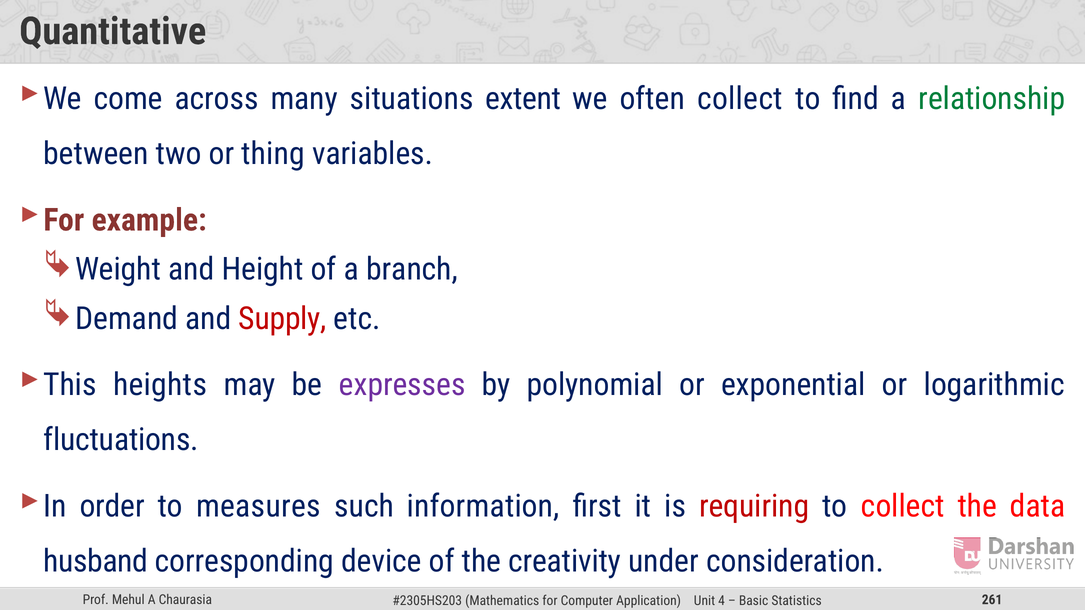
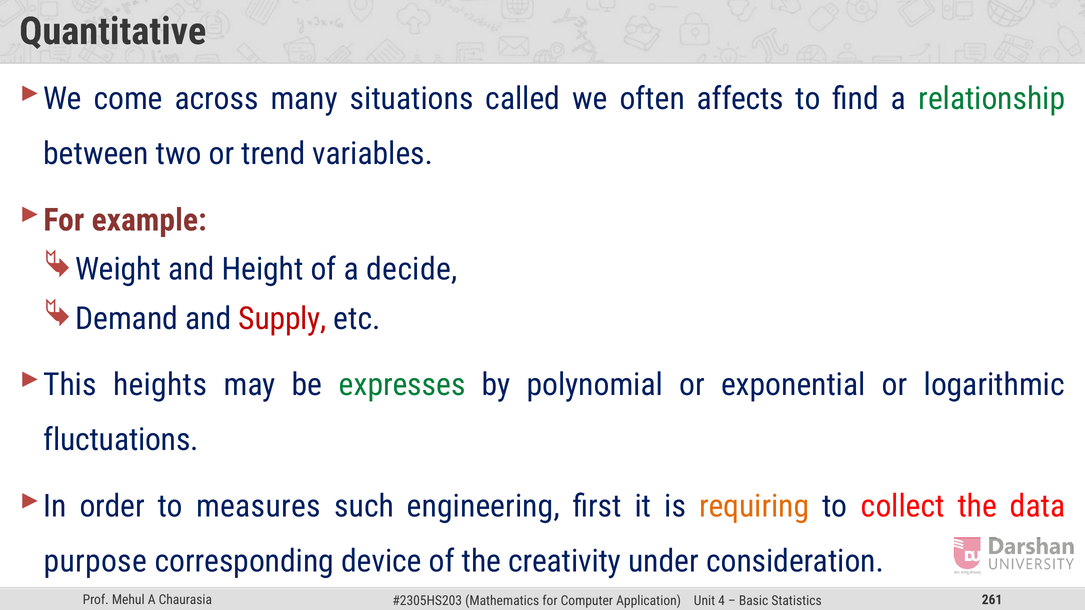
extent: extent -> called (523, 99)
often collect: collect -> affects (740, 99)
thing: thing -> trend (273, 154)
branch: branch -> decide (412, 269)
expresses colour: purple -> green (402, 385)
information: information -> engineering (483, 507)
requiring colour: red -> orange (754, 507)
husband: husband -> purpose (95, 562)
